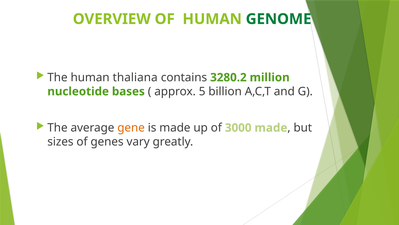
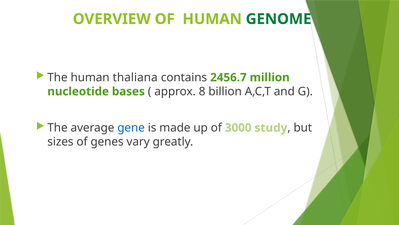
3280.2: 3280.2 -> 2456.7 (228, 77)
5: 5 -> 8 (202, 91)
gene colour: orange -> blue (131, 128)
3000 made: made -> study (271, 128)
